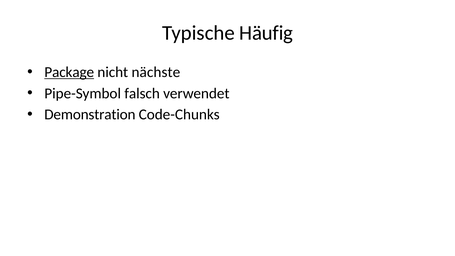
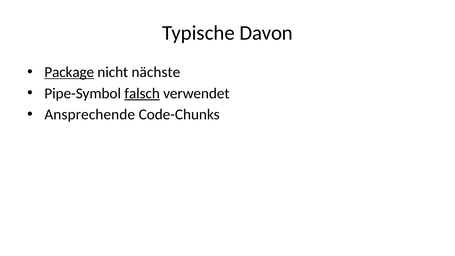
Häufig: Häufig -> Davon (266, 33)
falsch underline: none -> present (142, 93)
Demonstration: Demonstration -> Ansprechende (90, 115)
